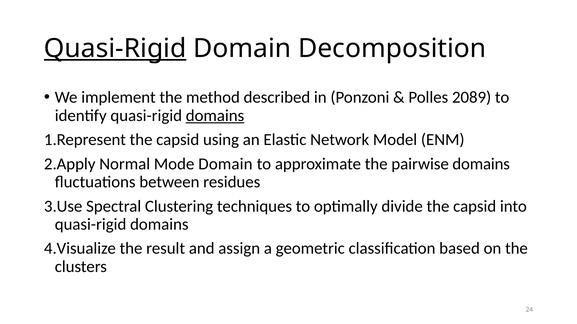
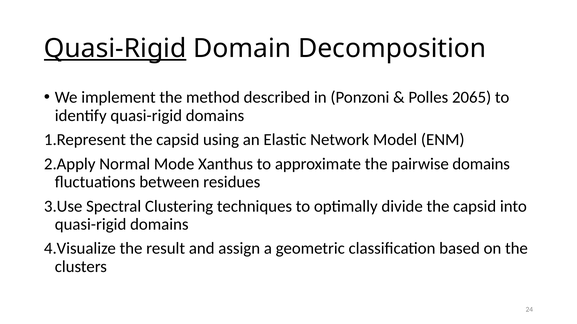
2089: 2089 -> 2065 (472, 98)
domains underline: present -> none (215, 116)
Mode Domain: Domain -> Xanthus (226, 164)
